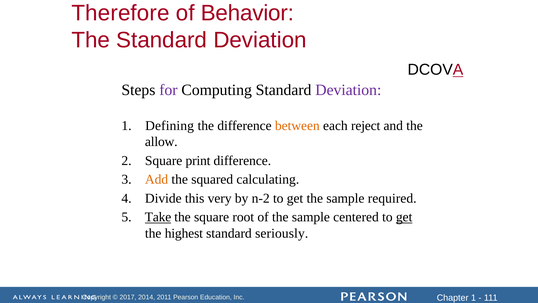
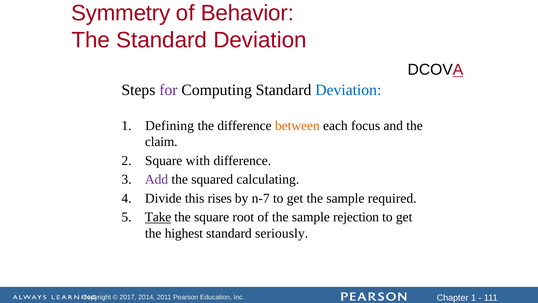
Therefore: Therefore -> Symmetry (121, 13)
Deviation colour: purple -> blue (348, 90)
reject: reject -> focus (366, 125)
allow: allow -> claim (161, 142)
print: print -> with (198, 160)
Add colour: orange -> purple (157, 179)
very: very -> rises (220, 198)
n-2: n-2 -> n-7 (261, 198)
centered: centered -> rejection (356, 217)
get underline: present -> none (404, 217)
